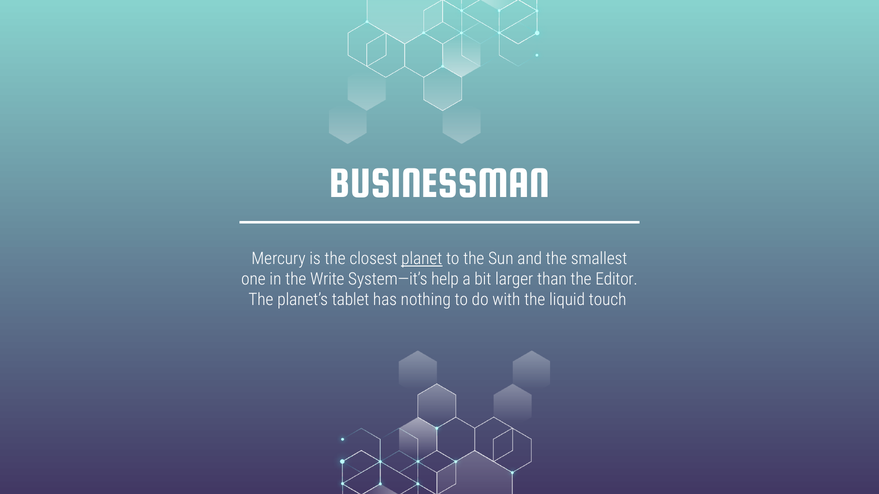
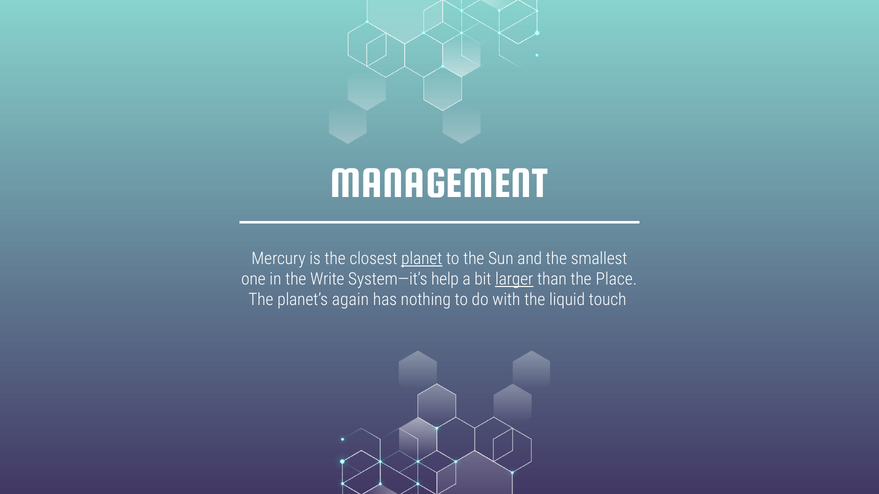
BUSINESSMAN: BUSINESSMAN -> MANAGEMENT (439, 183)
larger underline: none -> present (514, 279)
Editor: Editor -> Place (616, 279)
tablet: tablet -> again (350, 300)
